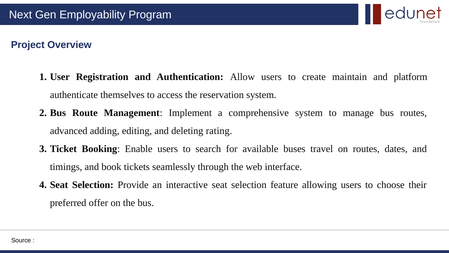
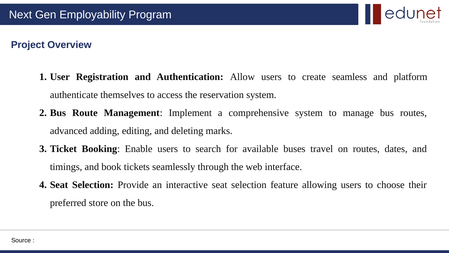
maintain: maintain -> seamless (350, 77)
rating: rating -> marks (219, 131)
offer: offer -> store (98, 202)
